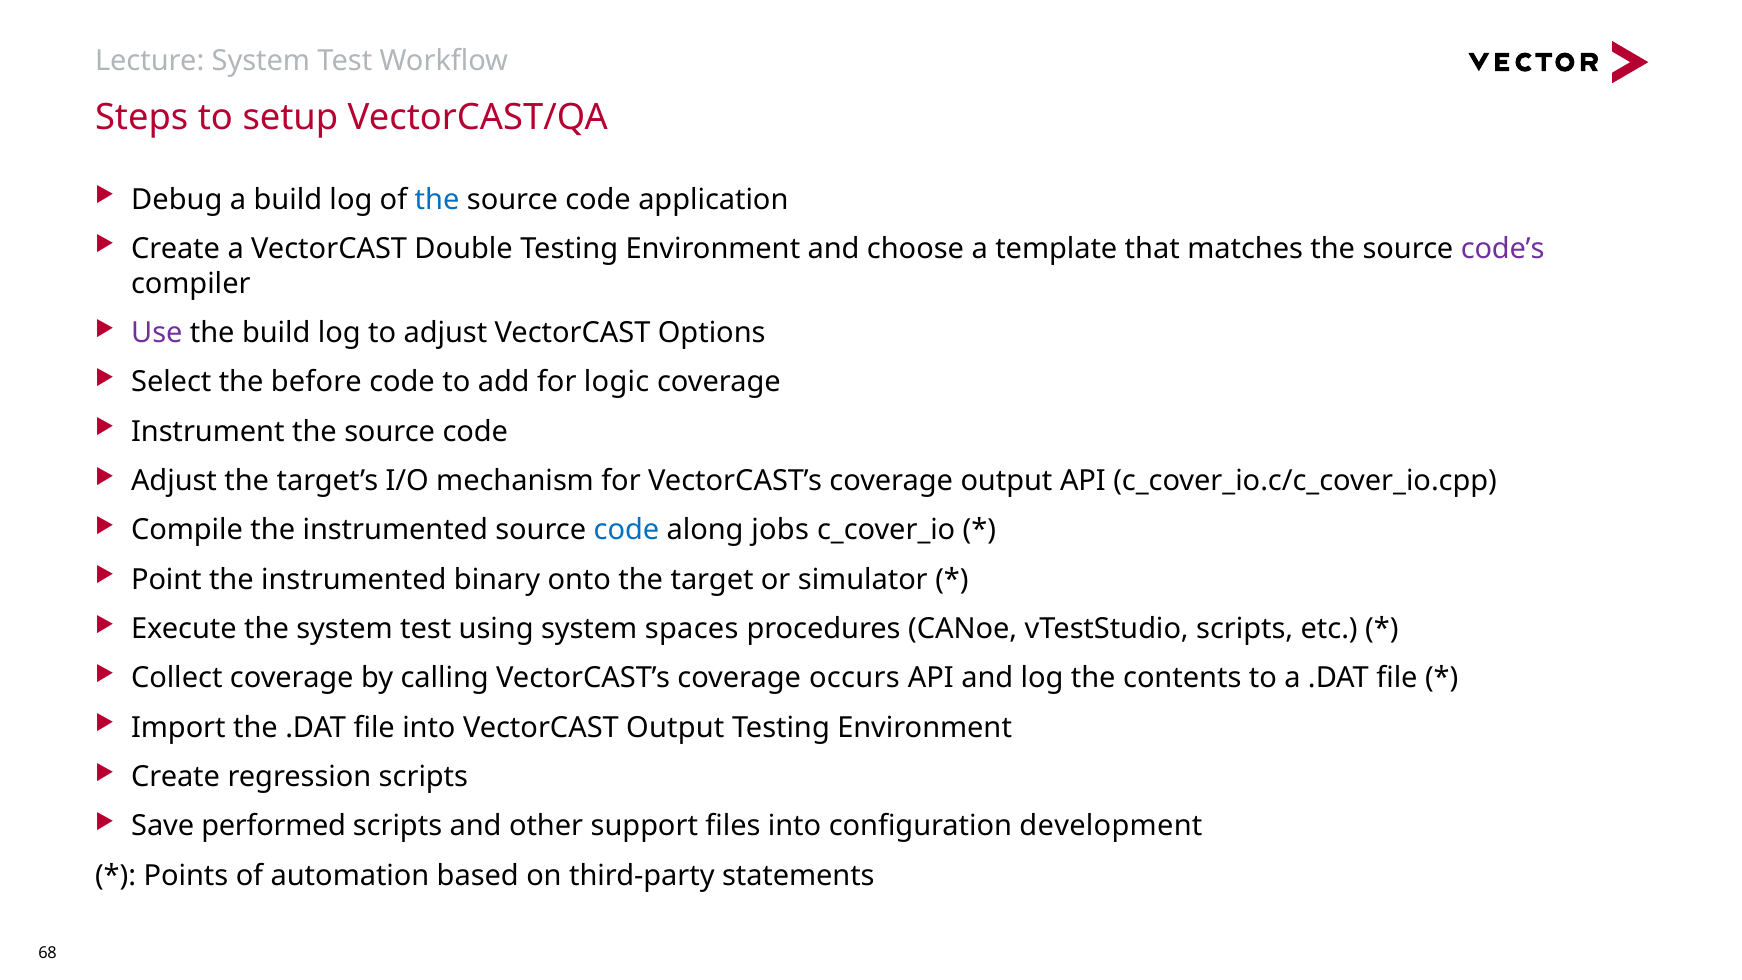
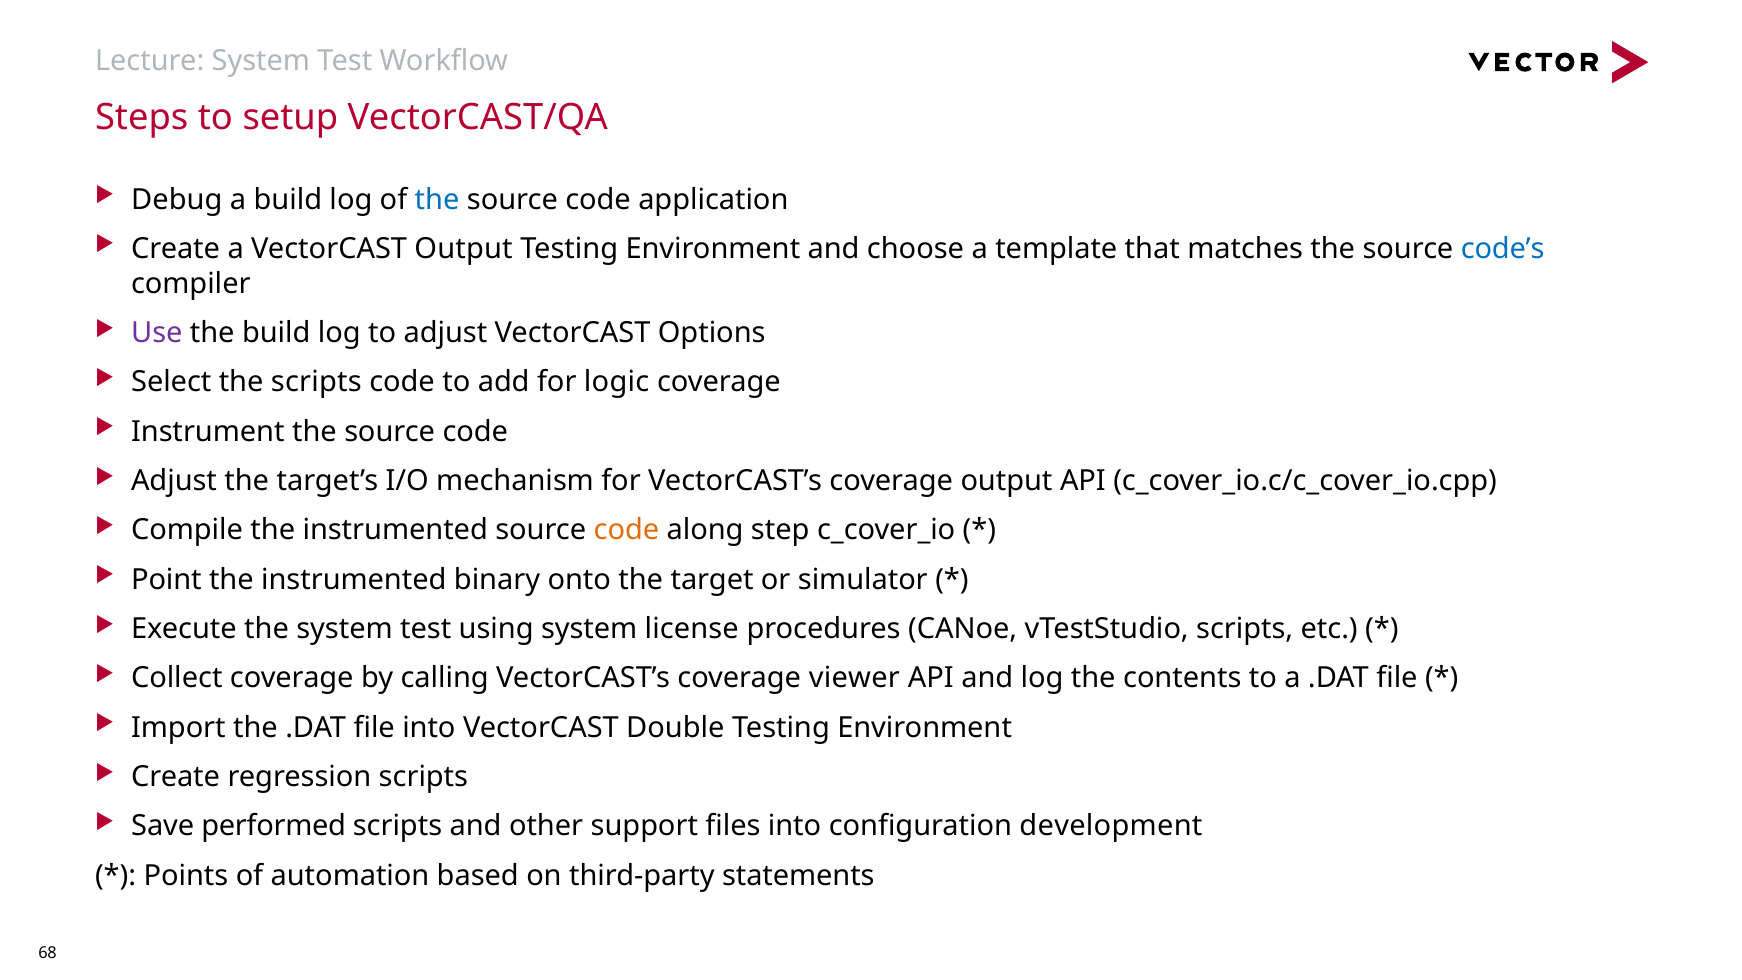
VectorCAST Double: Double -> Output (464, 249)
code’s colour: purple -> blue (1503, 249)
the before: before -> scripts (316, 382)
code colour: blue -> orange (627, 530)
jobs: jobs -> step (780, 530)
spaces: spaces -> license (692, 629)
occurs: occurs -> viewer (854, 678)
VectorCAST Output: Output -> Double (675, 728)
